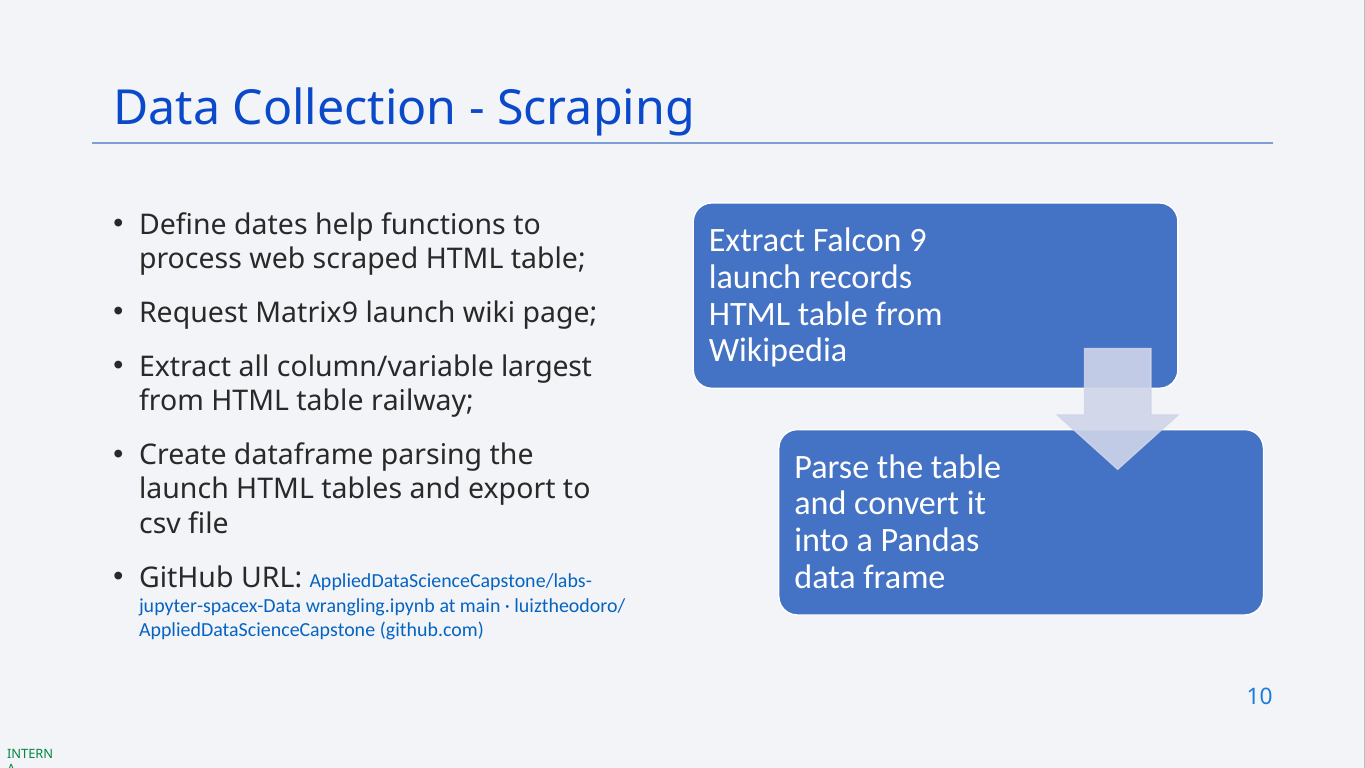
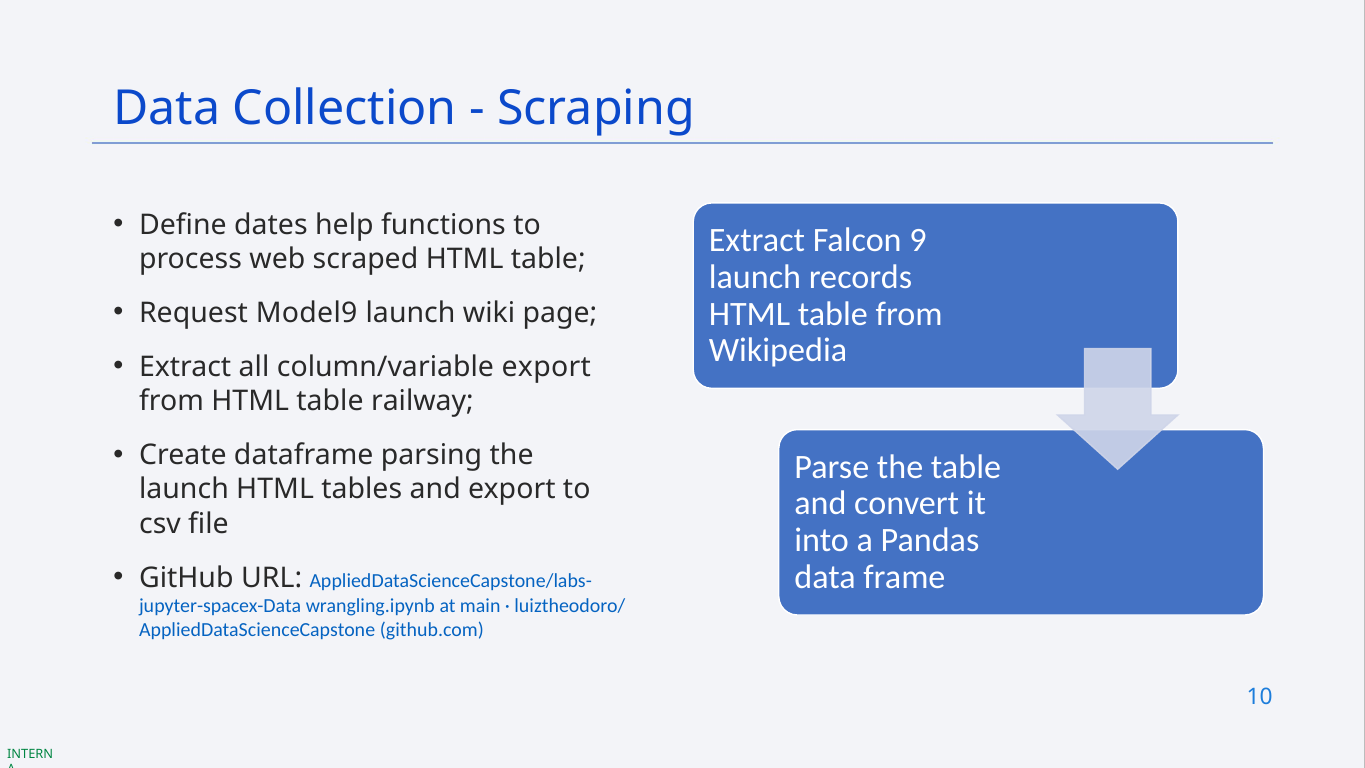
Matrix9: Matrix9 -> Model9 (307, 313)
column/variable largest: largest -> export (546, 367)
